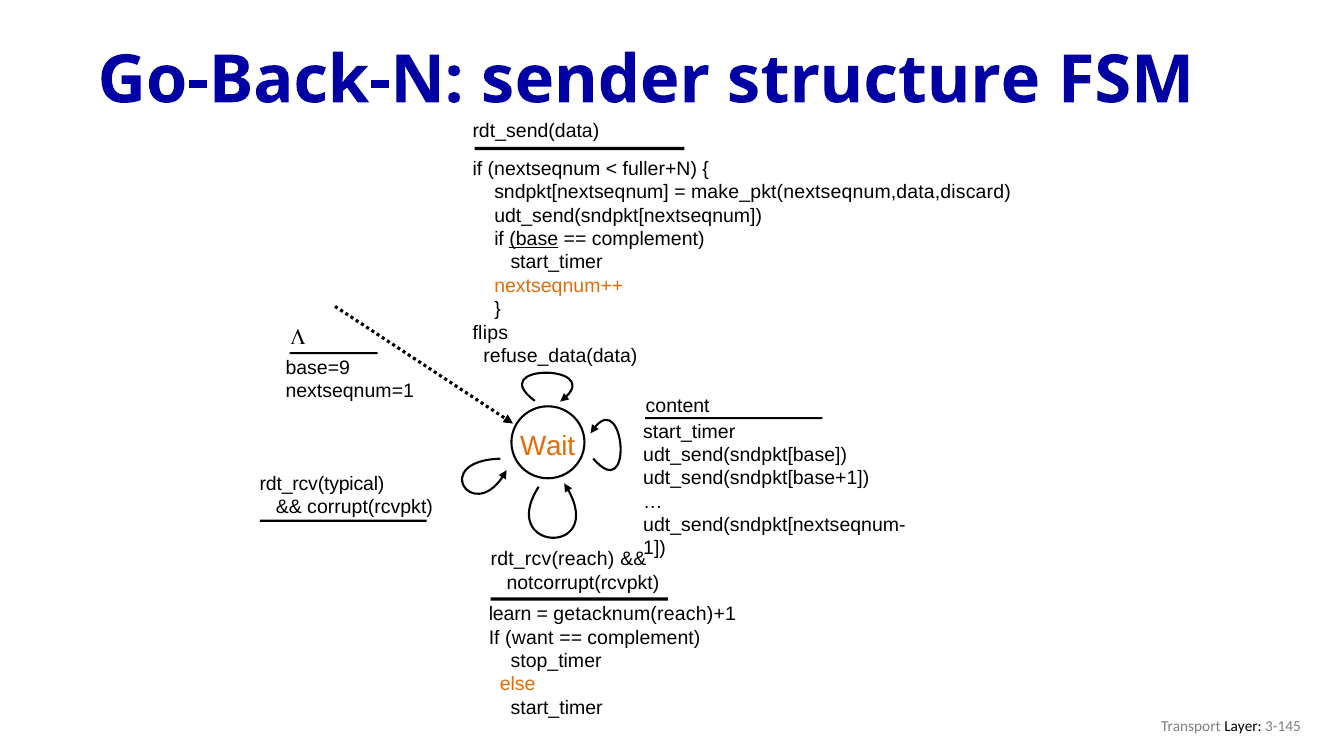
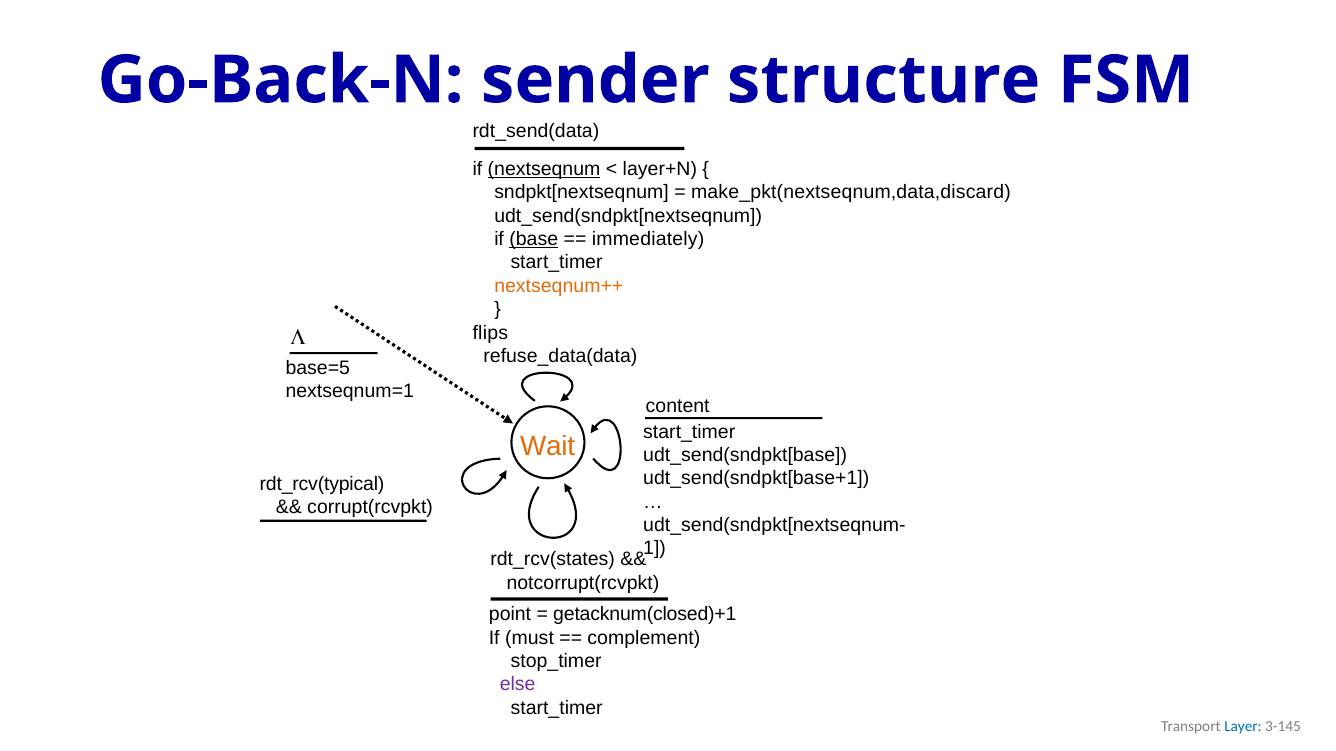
nextseqnum underline: none -> present (544, 169)
fuller+N: fuller+N -> layer+N (660, 169)
complement: complement -> immediately (648, 239)
base=9: base=9 -> base=5 (318, 368)
rdt_rcv(reach: rdt_rcv(reach -> rdt_rcv(states (553, 560)
learn: learn -> point (510, 615)
getacknum(reach)+1: getacknum(reach)+1 -> getacknum(closed)+1 (645, 615)
want: want -> must (530, 638)
else colour: orange -> purple (518, 685)
Layer colour: black -> blue (1243, 727)
